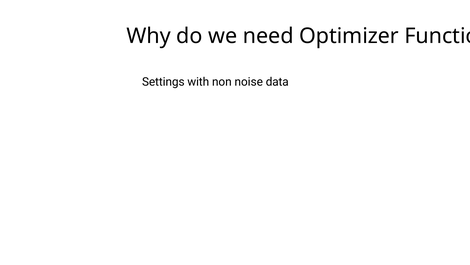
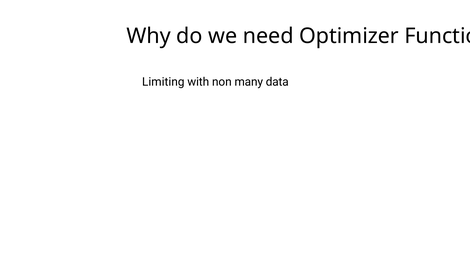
Settings: Settings -> Limiting (163, 82)
noise: noise -> many (249, 82)
